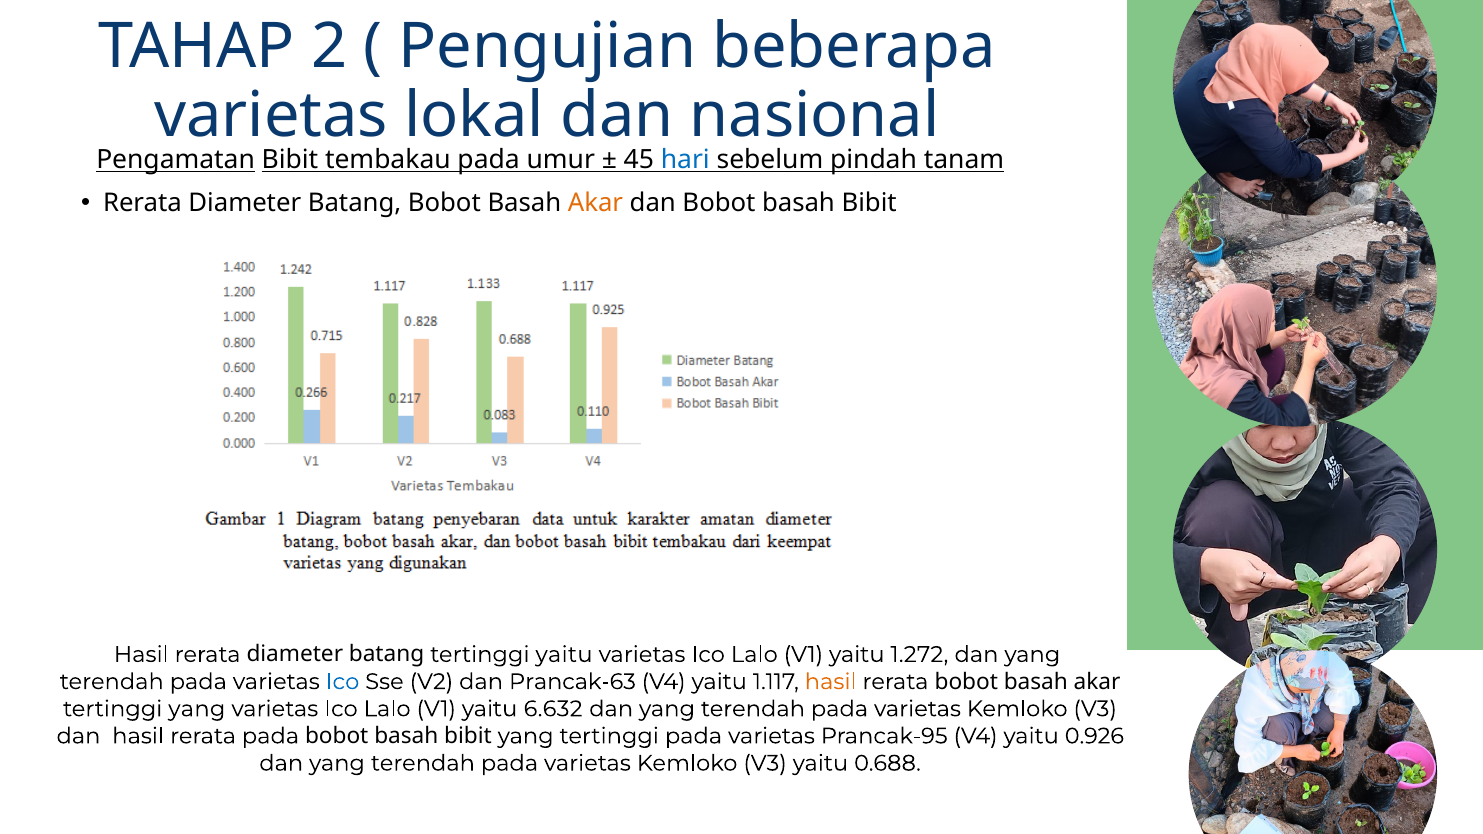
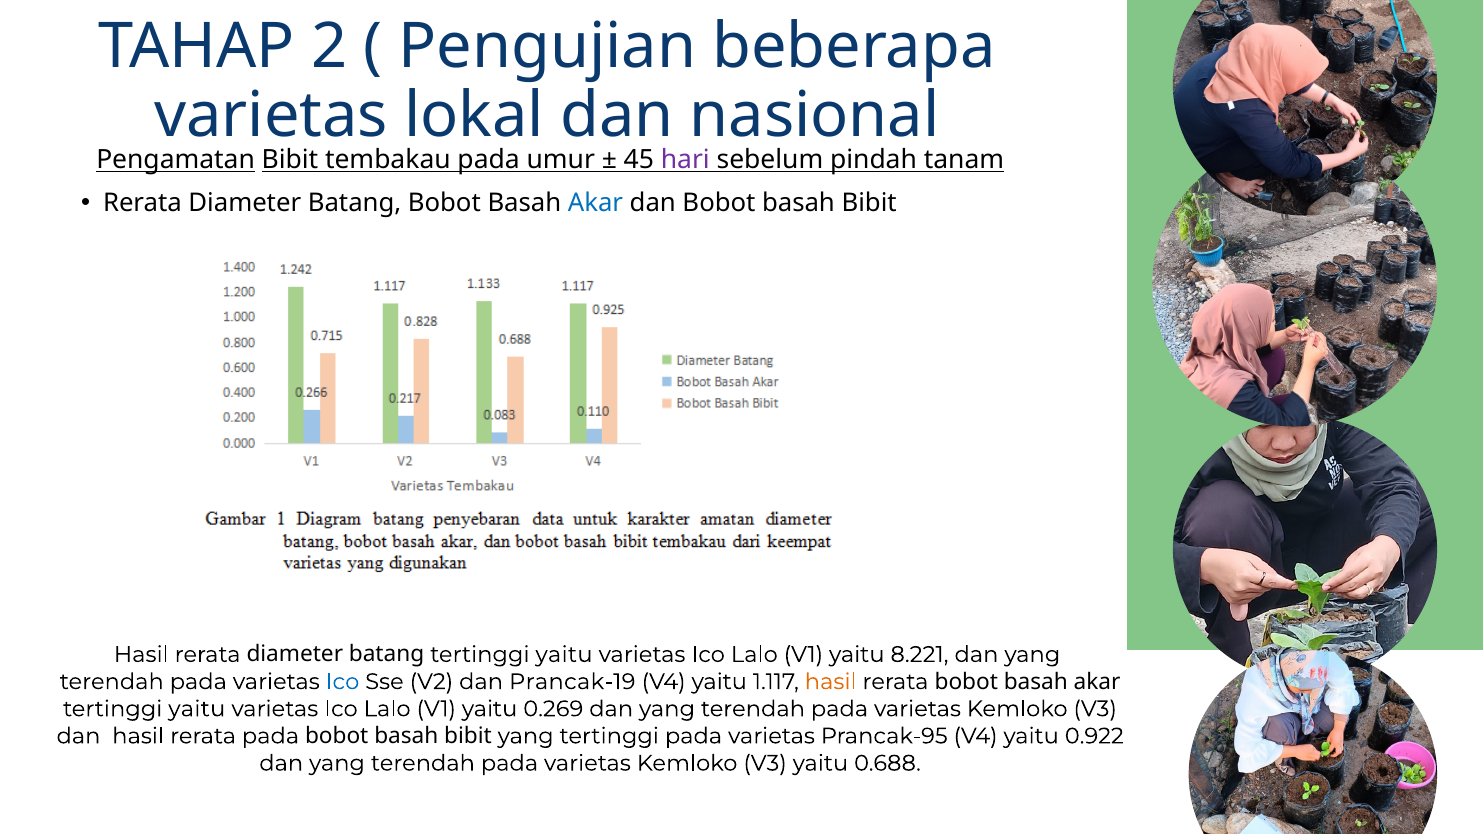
hari colour: blue -> purple (685, 160)
Akar colour: orange -> blue (595, 203)
1.272: 1.272 -> 8.221 (919, 655)
Prancak-63: Prancak-63 -> Prancak-19 (572, 682)
yang: yang -> yaitu (197, 709)
6.632: 6.632 -> 0.269 (553, 709)
0.926: 0.926 -> 0.922 (1094, 736)
